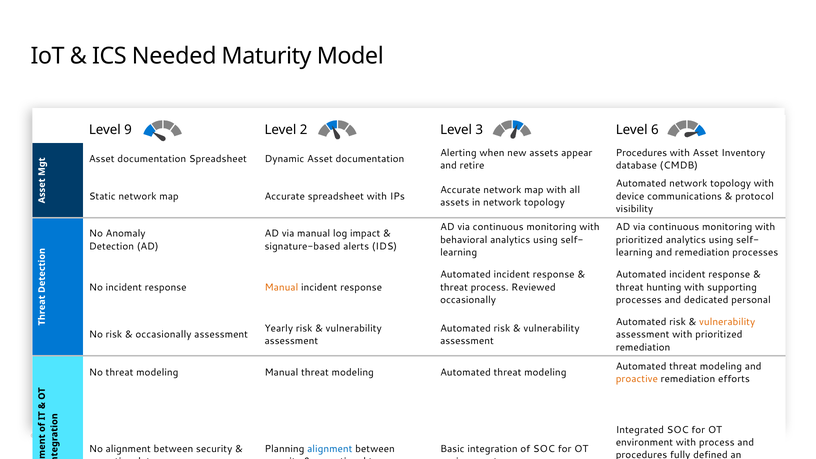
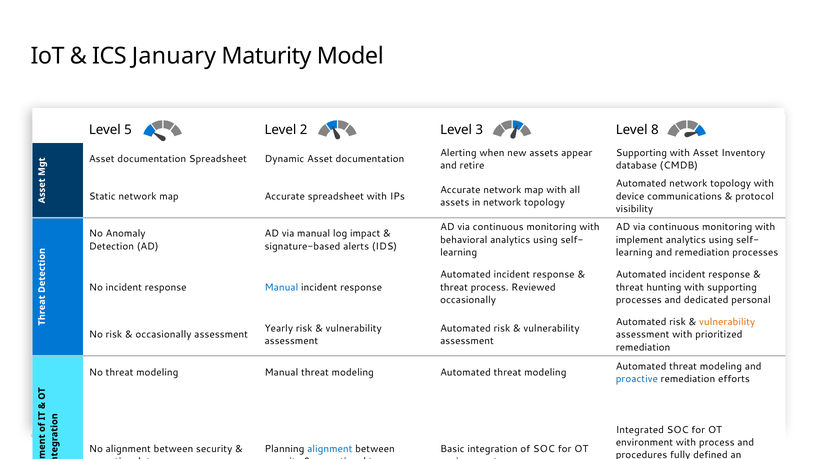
Needed: Needed -> January (174, 56)
9: 9 -> 5 (128, 130)
6: 6 -> 8 (655, 130)
Procedures: Procedures -> Supporting (641, 153)
prioritized: prioritized -> implement (639, 240)
Manual colour: orange -> blue (281, 287)
proactive colour: orange -> blue (637, 379)
